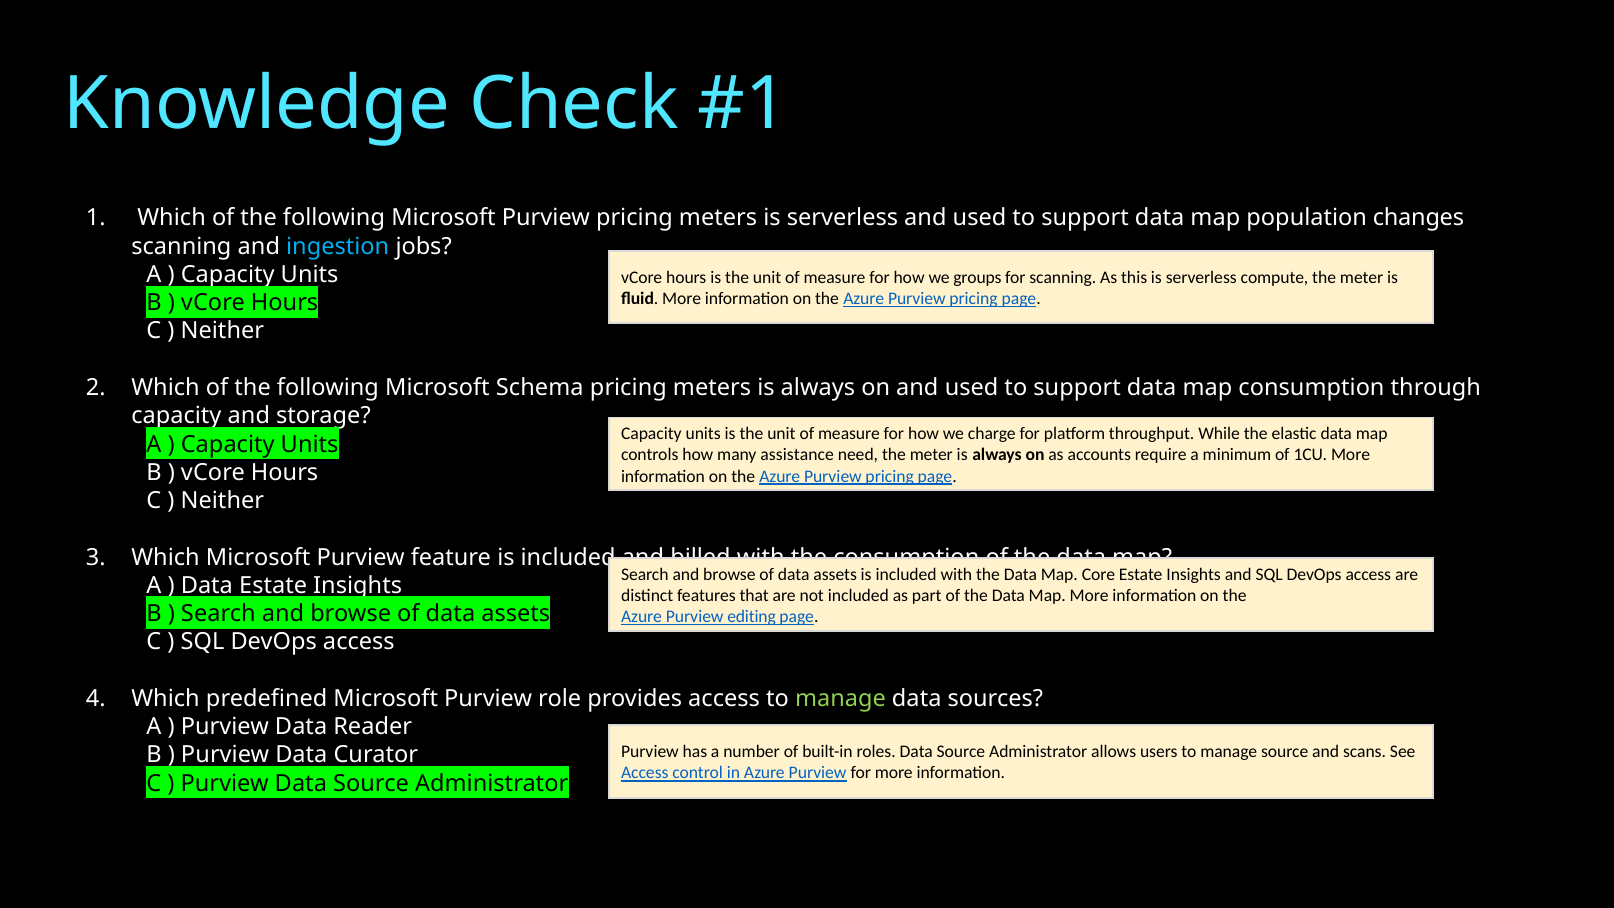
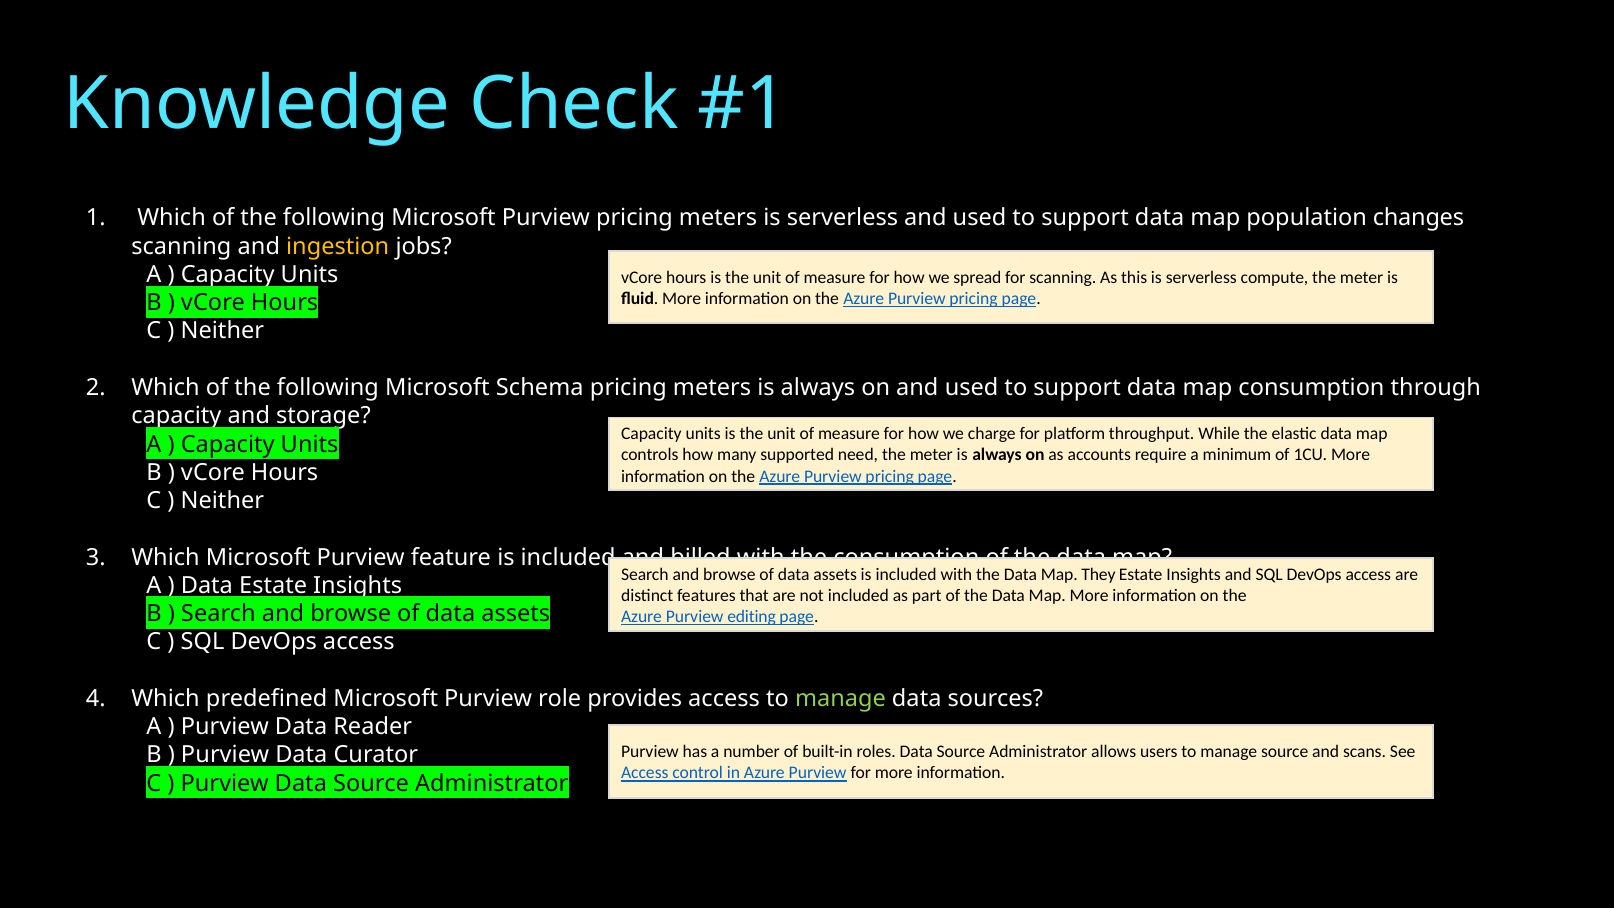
ingestion colour: light blue -> yellow (338, 246)
groups: groups -> spread (977, 278)
assistance: assistance -> supported (797, 455)
Core: Core -> They (1098, 574)
